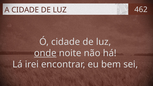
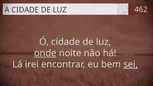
sei underline: none -> present (131, 64)
